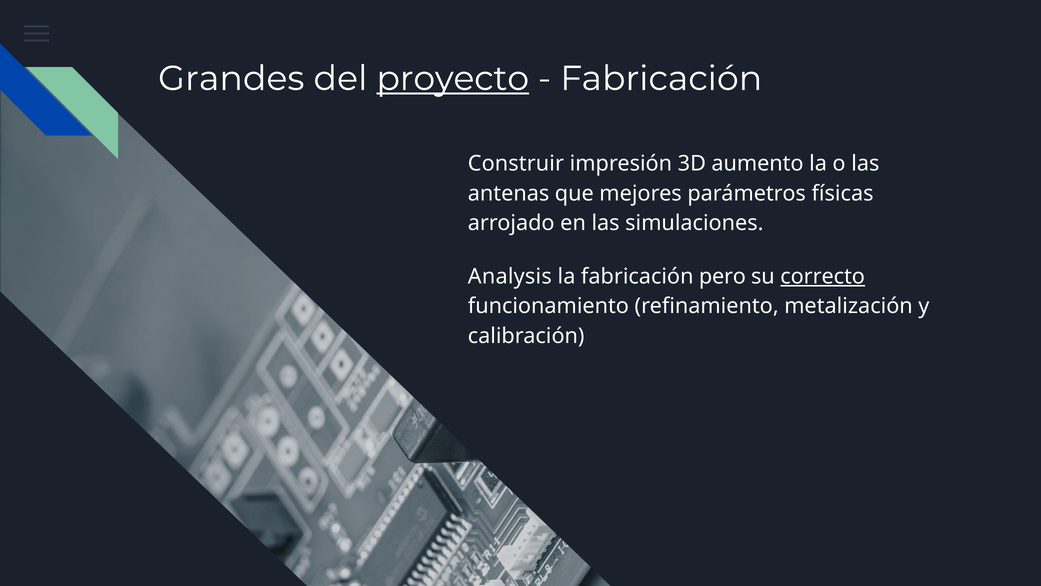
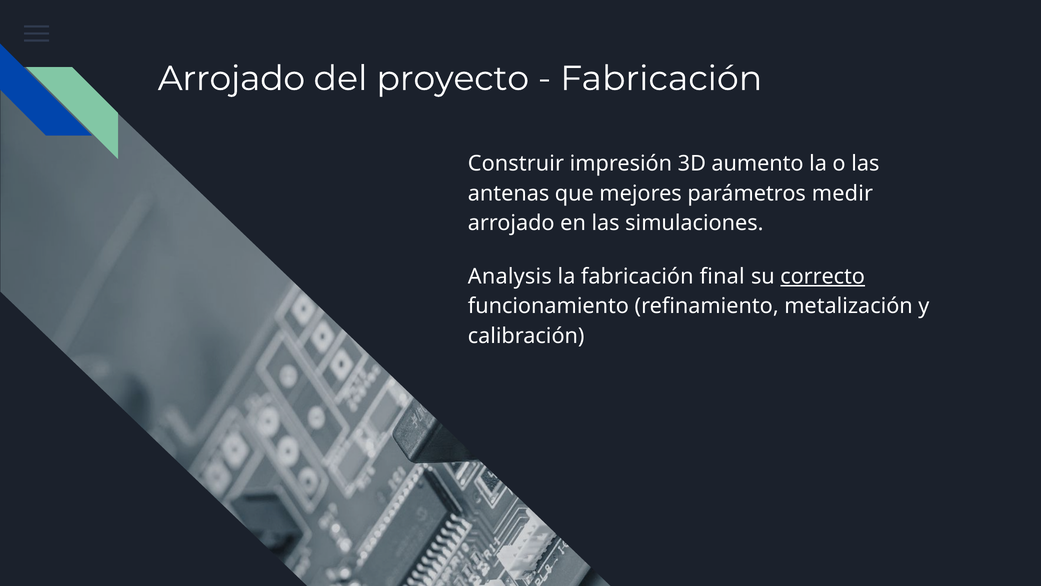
Grandes: Grandes -> Arrojado (231, 79)
proyecto underline: present -> none (453, 79)
físicas: físicas -> medir (842, 193)
pero: pero -> final (722, 276)
